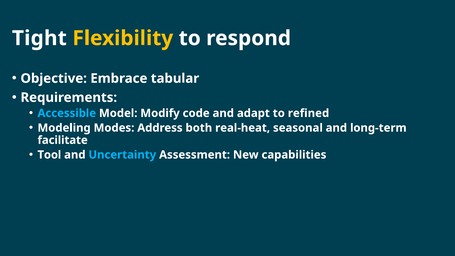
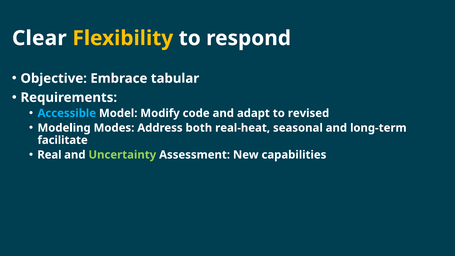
Tight: Tight -> Clear (39, 38)
refined: refined -> revised (309, 113)
Tool: Tool -> Real (49, 155)
Uncertainty colour: light blue -> light green (122, 155)
